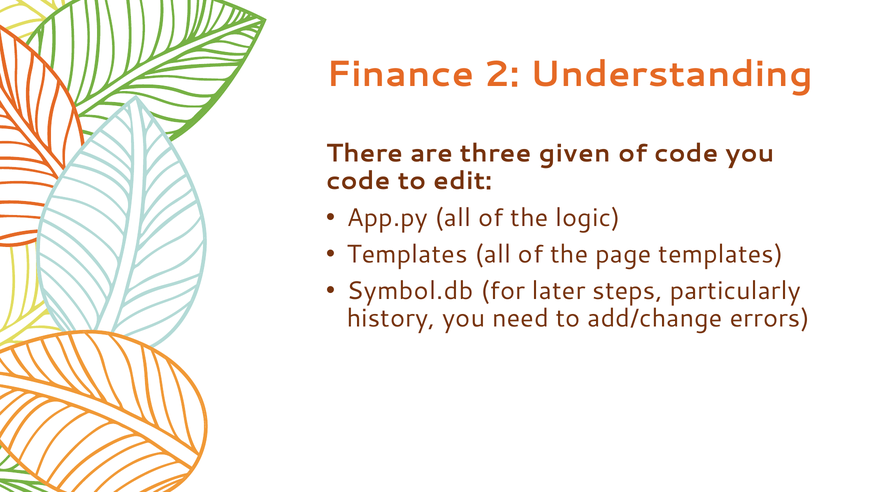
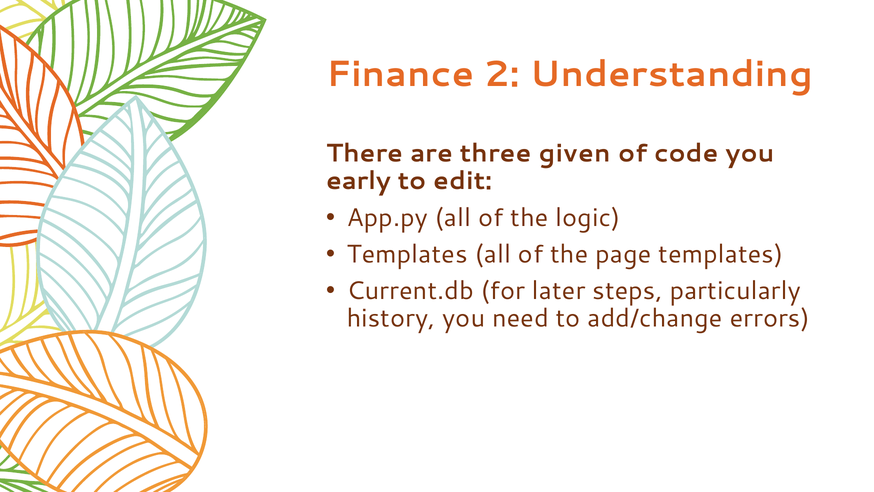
code: code -> early (359, 181)
Symbol.db: Symbol.db -> Current.db (410, 291)
